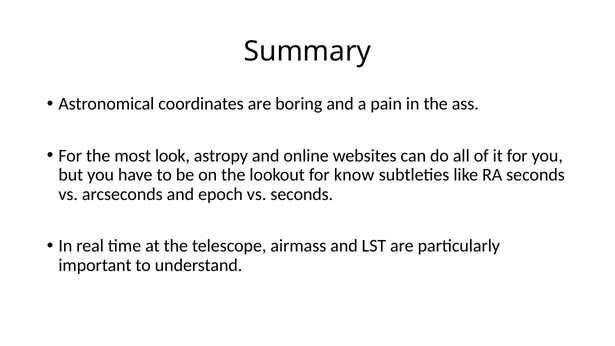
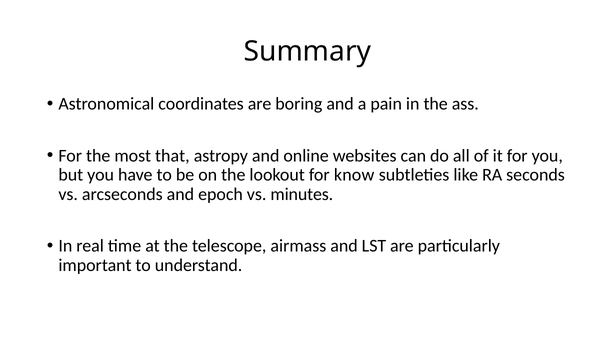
look: look -> that (172, 156)
vs seconds: seconds -> minutes (302, 194)
